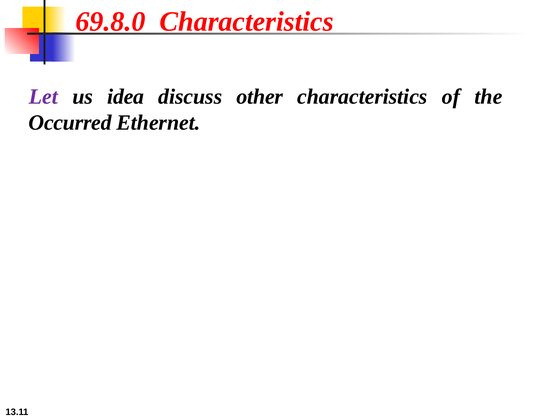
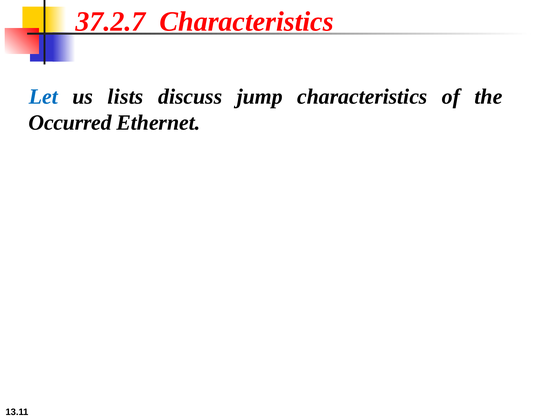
69.8.0: 69.8.0 -> 37.2.7 (111, 22)
Let colour: purple -> blue (43, 97)
idea: idea -> lists (125, 97)
other: other -> jump (260, 97)
